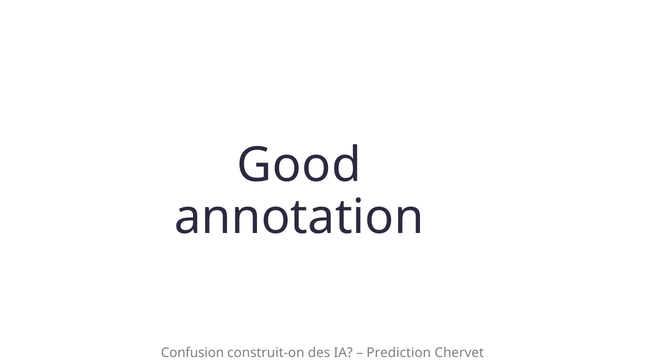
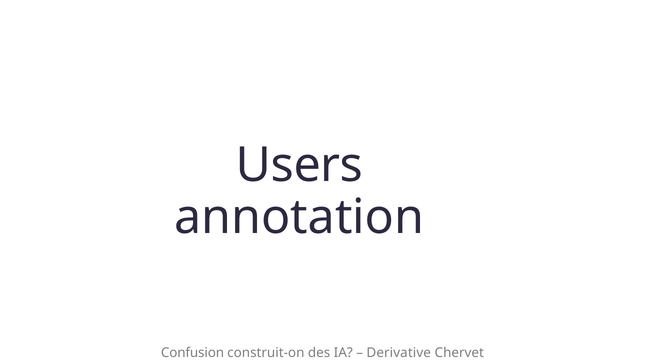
Good: Good -> Users (299, 165)
Prediction: Prediction -> Derivative (399, 352)
